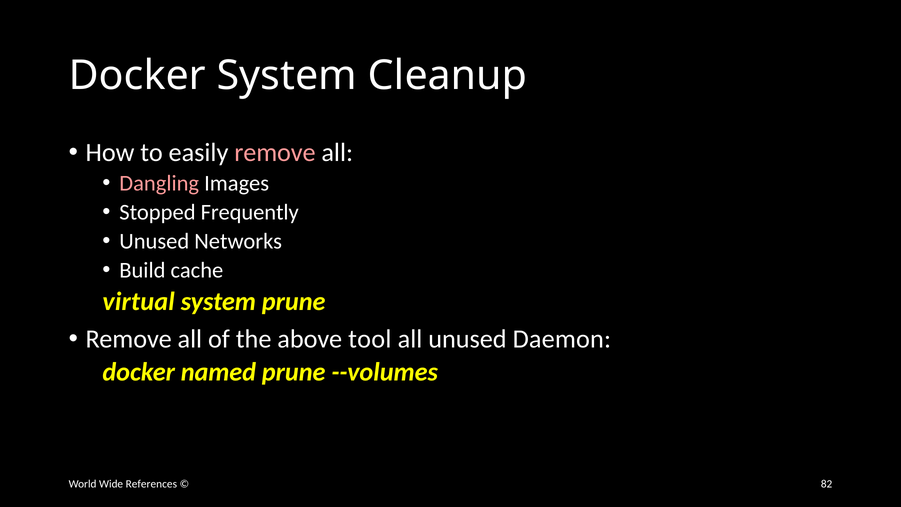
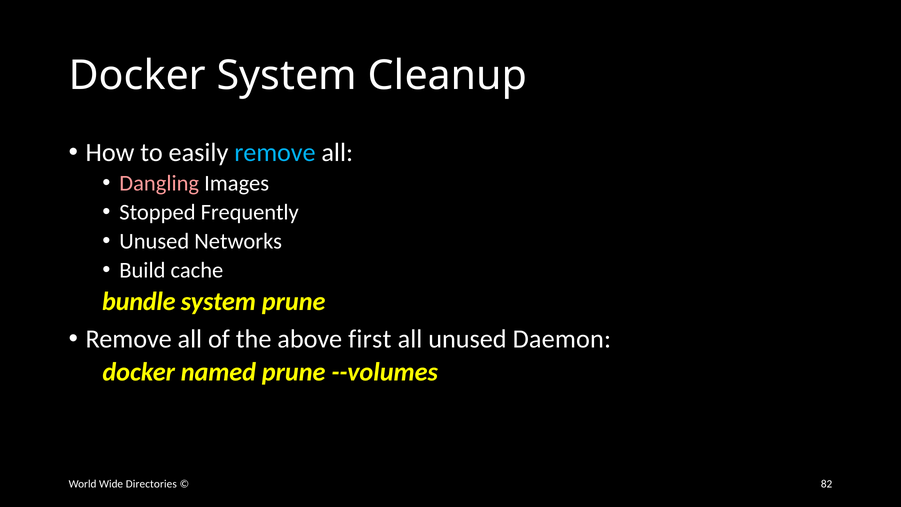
remove colour: pink -> light blue (275, 152)
virtual: virtual -> bundle (139, 301)
tool: tool -> first (370, 339)
References: References -> Directories (151, 484)
